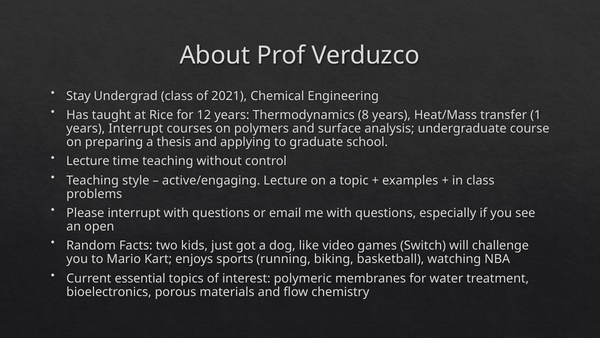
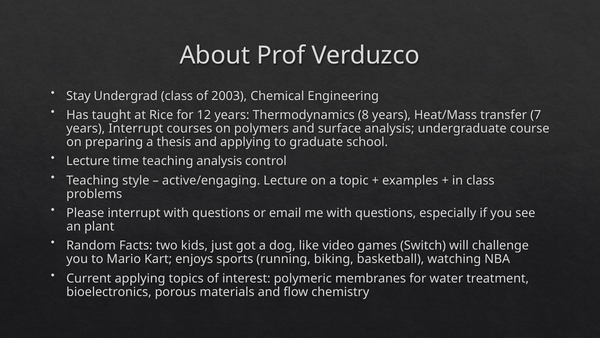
2021: 2021 -> 2003 (229, 96)
1: 1 -> 7 (536, 115)
teaching without: without -> analysis (219, 161)
open: open -> plant (99, 226)
Current essential: essential -> applying (140, 278)
